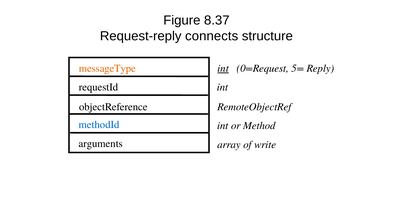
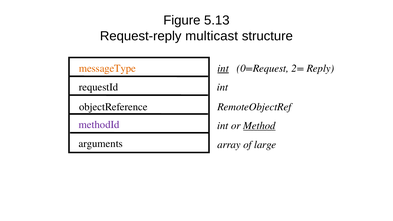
8.37: 8.37 -> 5.13 (217, 20)
connects: connects -> multicast (212, 36)
5=: 5= -> 2= (298, 68)
methodId colour: blue -> purple (99, 125)
Method underline: none -> present (259, 126)
write: write -> large (265, 145)
